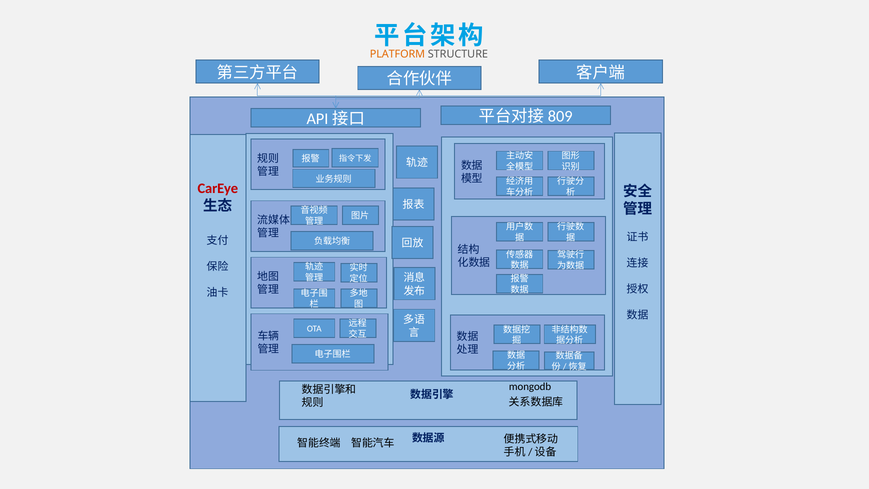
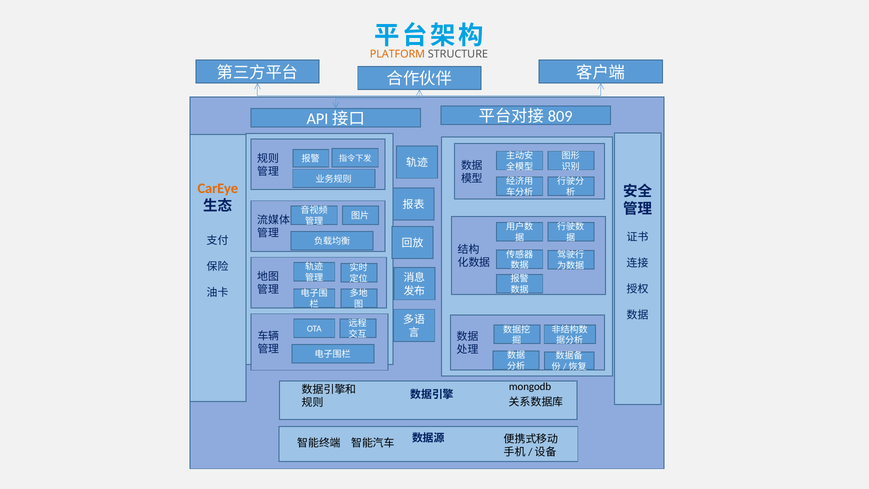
CarEye colour: red -> orange (218, 189)
